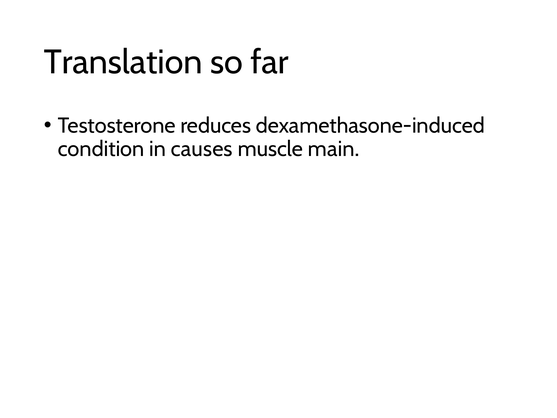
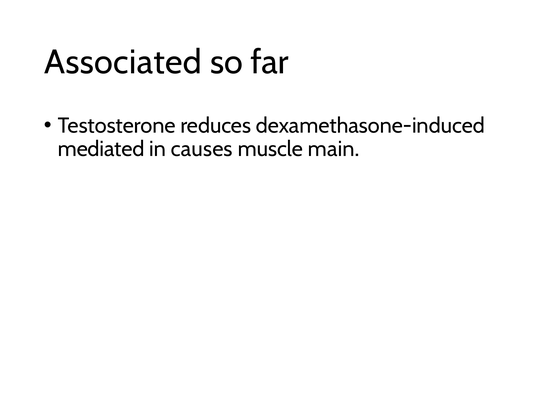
Translation: Translation -> Associated (123, 62)
condition: condition -> mediated (101, 149)
